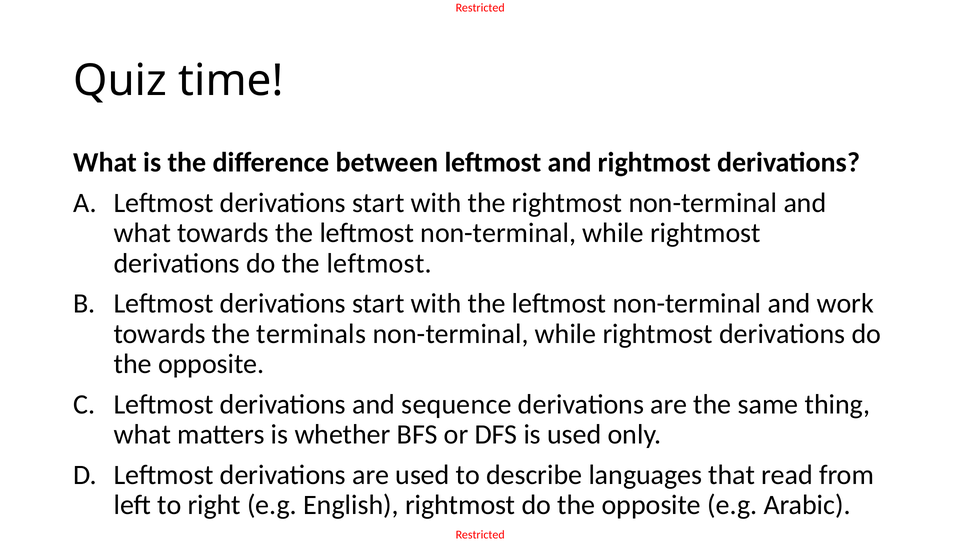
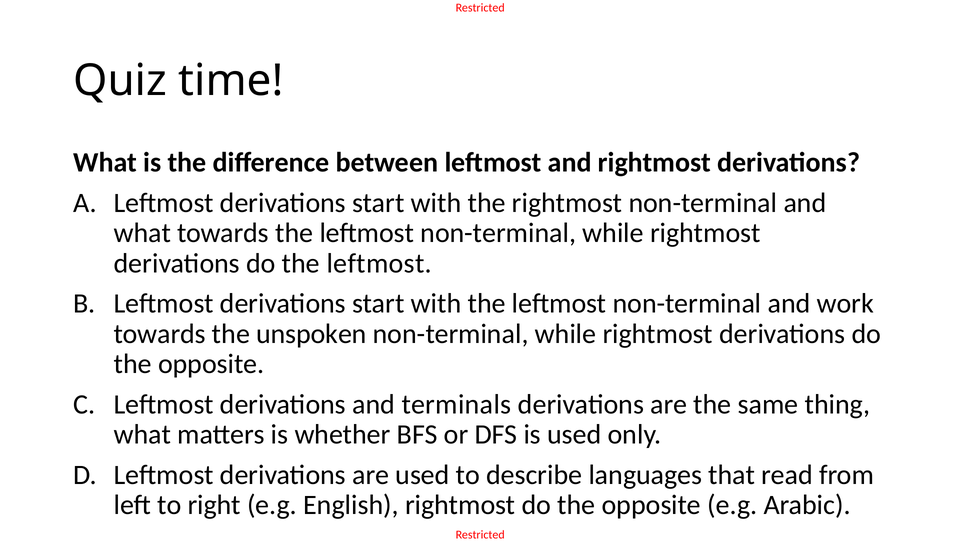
terminals: terminals -> unspoken (311, 334)
sequence: sequence -> terminals (456, 404)
